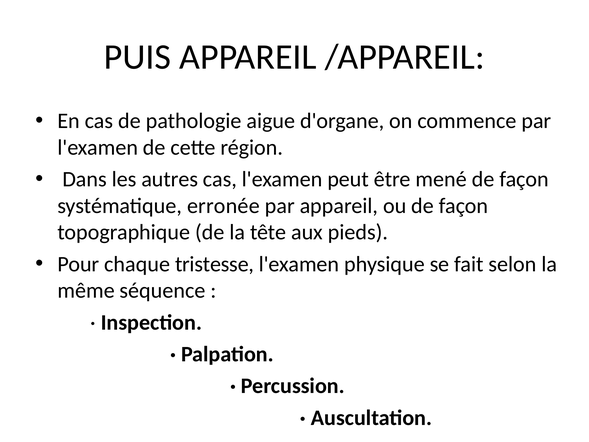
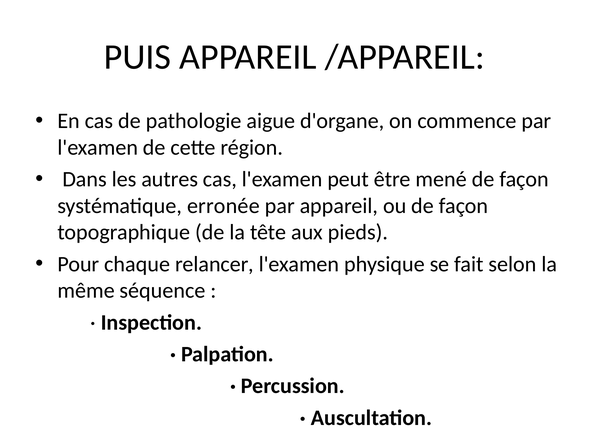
tristesse: tristesse -> relancer (214, 264)
